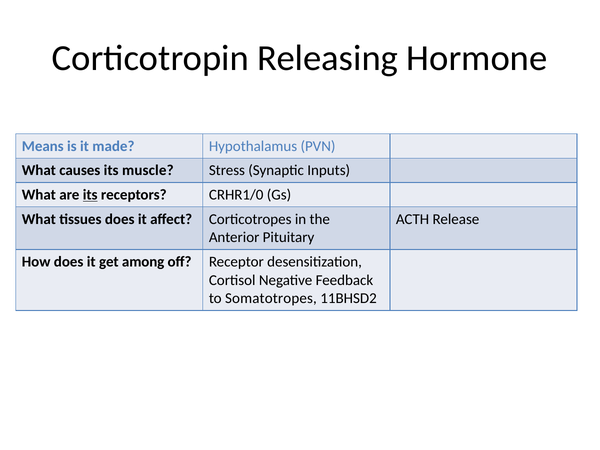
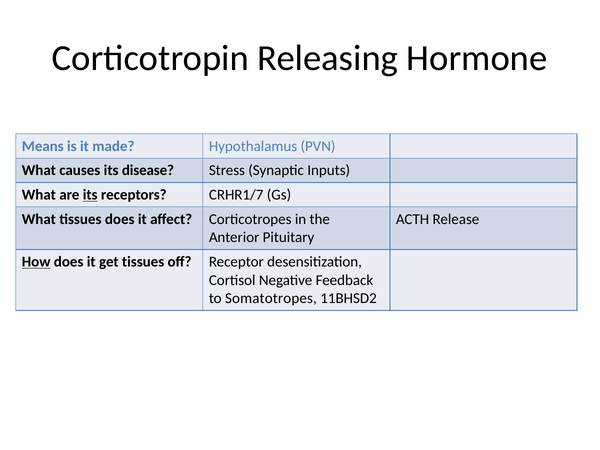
muscle: muscle -> disease (148, 171)
CRHR1/0: CRHR1/0 -> CRHR1/7 (236, 195)
How underline: none -> present (36, 262)
get among: among -> tissues (143, 262)
